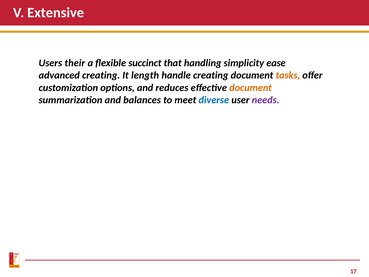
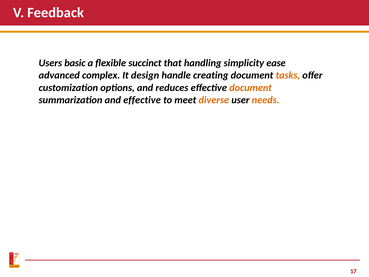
Extensive: Extensive -> Feedback (56, 13)
their: their -> basic (75, 63)
advanced creating: creating -> complex (101, 75)
length: length -> design (145, 75)
and balances: balances -> effective (142, 100)
diverse colour: blue -> orange (214, 100)
needs colour: purple -> orange (266, 100)
